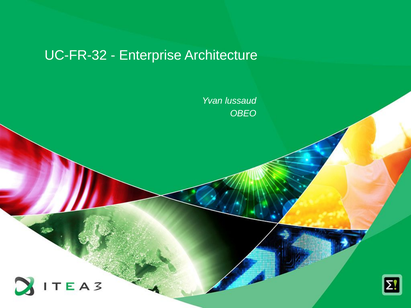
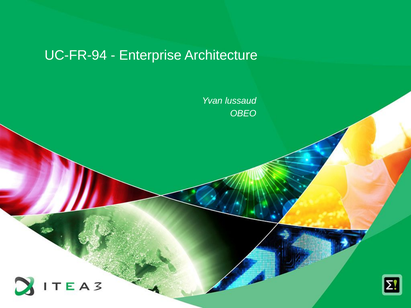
UC-FR-32: UC-FR-32 -> UC-FR-94 (76, 55)
